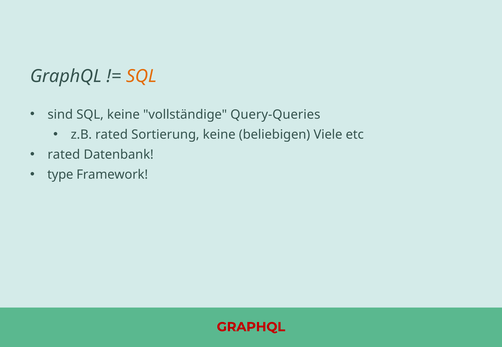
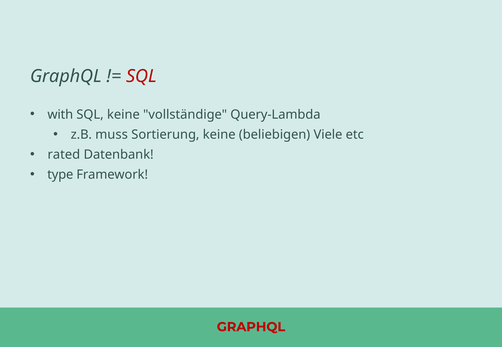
SQL colour: orange -> red (141, 76)
sind: sind -> with (60, 115)
Query-Queries: Query-Queries -> Query-Lambda (275, 115)
z.B rated: rated -> muss (112, 135)
